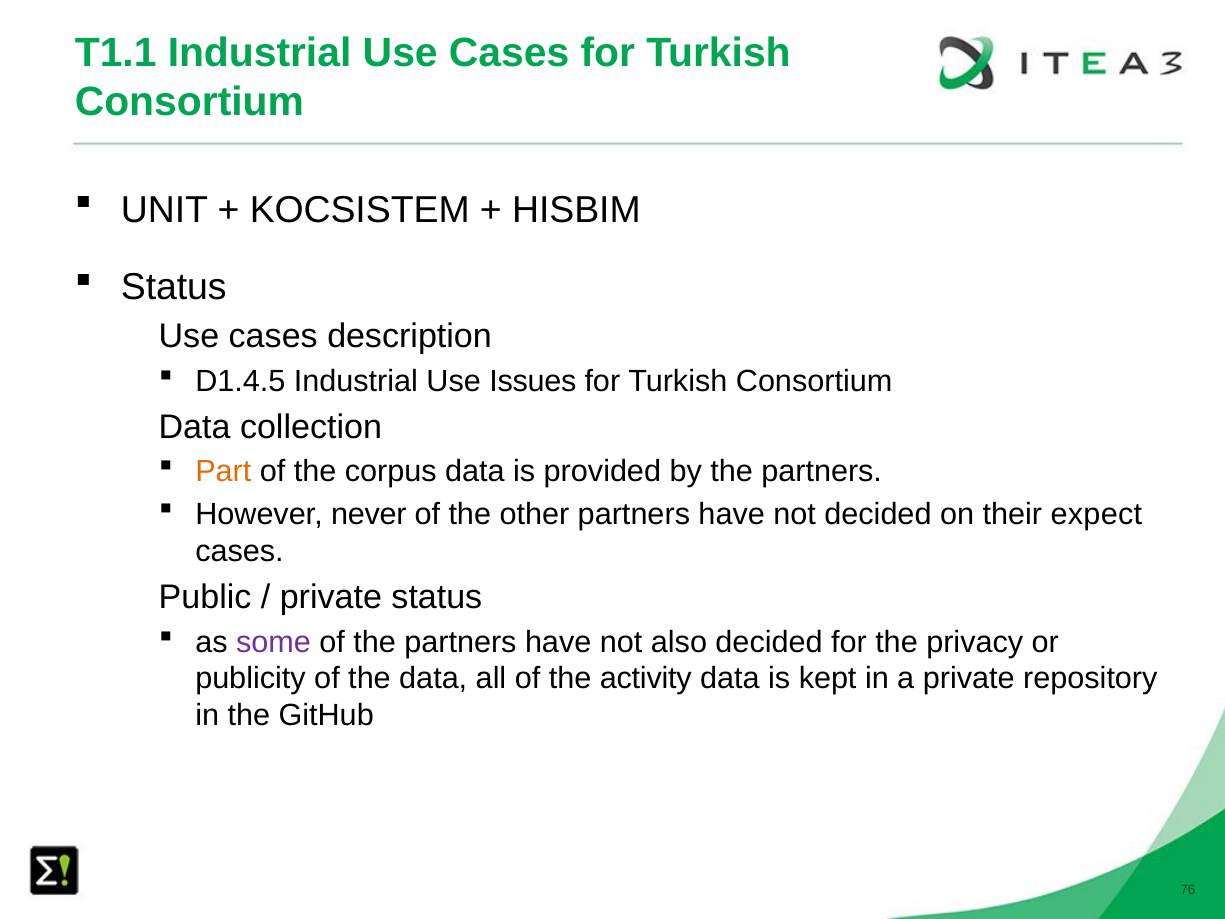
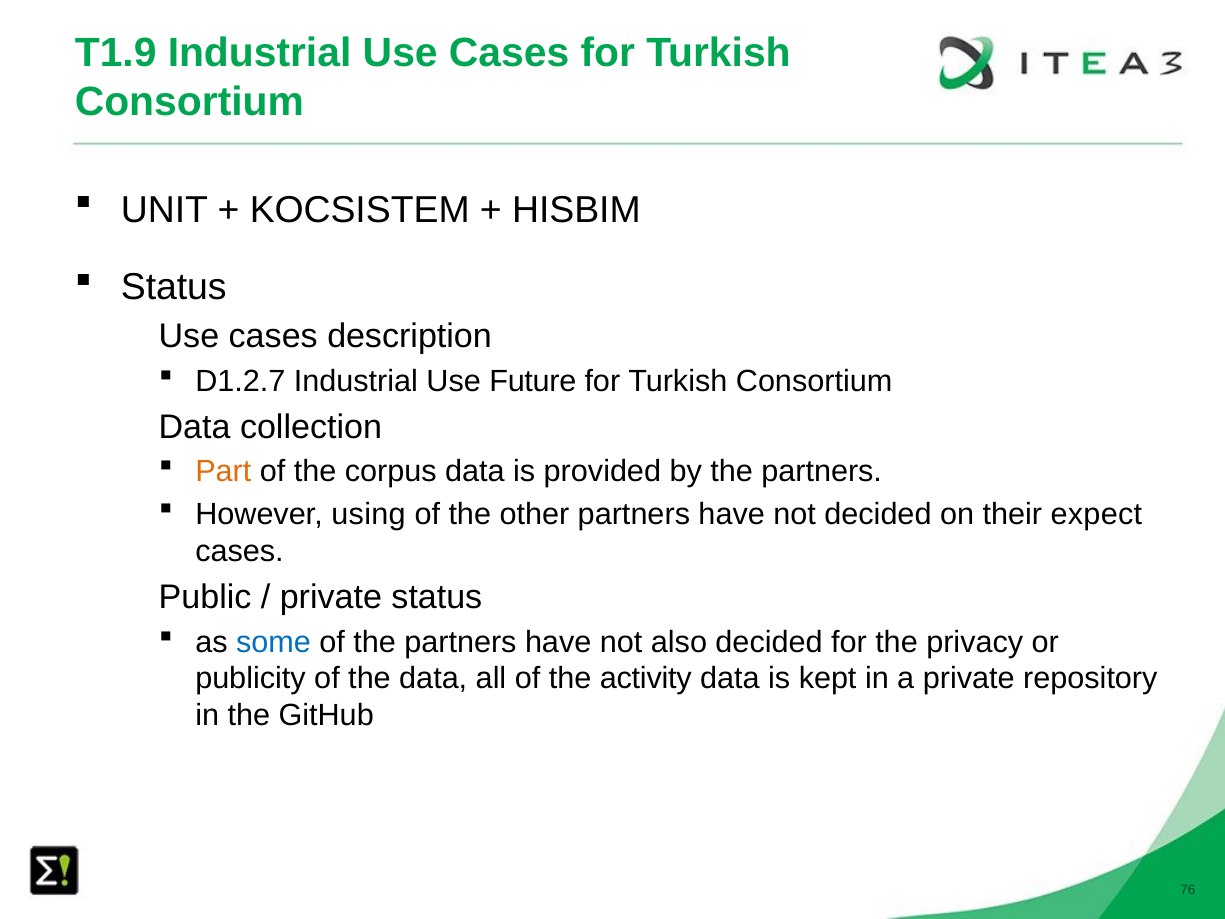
T1.1: T1.1 -> T1.9 (116, 53)
D1.4.5: D1.4.5 -> D1.2.7 (240, 381)
Issues: Issues -> Future (533, 381)
never: never -> using (369, 515)
some colour: purple -> blue (274, 642)
